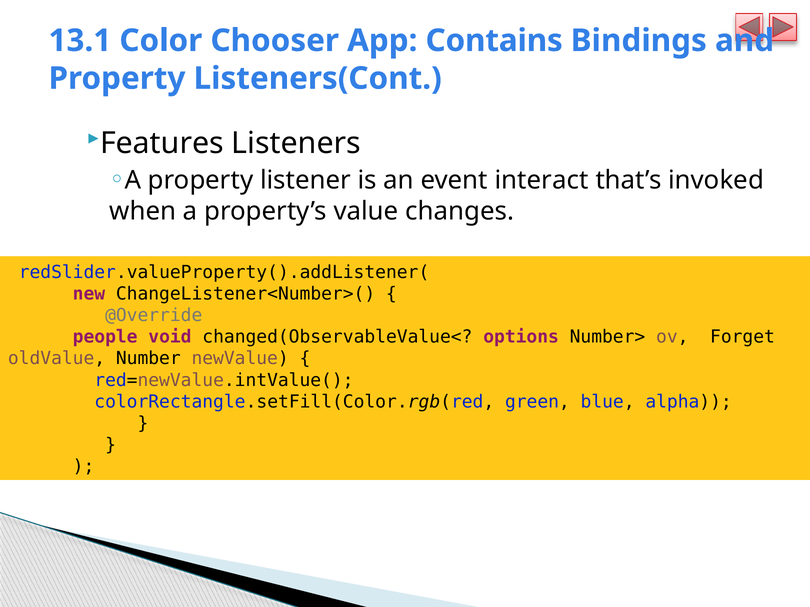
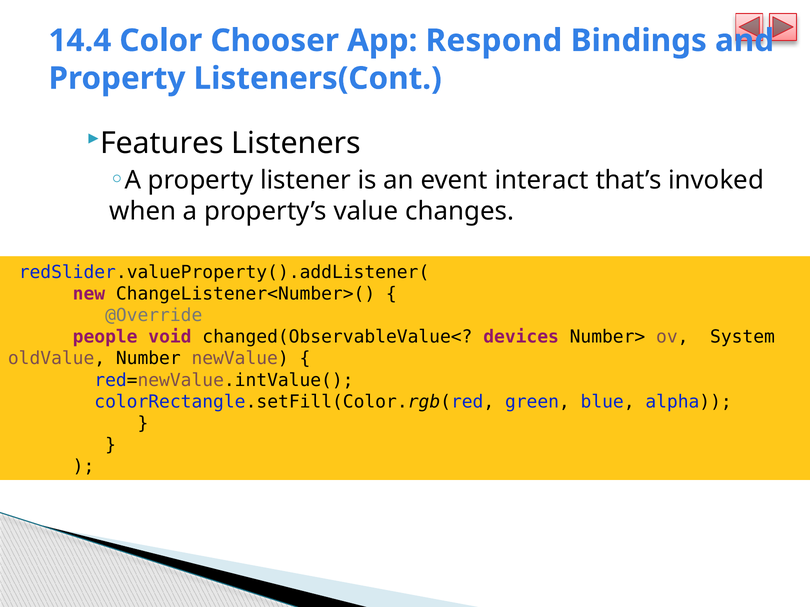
13.1: 13.1 -> 14.4 (80, 41)
Contains: Contains -> Respond (494, 41)
options: options -> devices (521, 337)
Forget: Forget -> System (742, 337)
